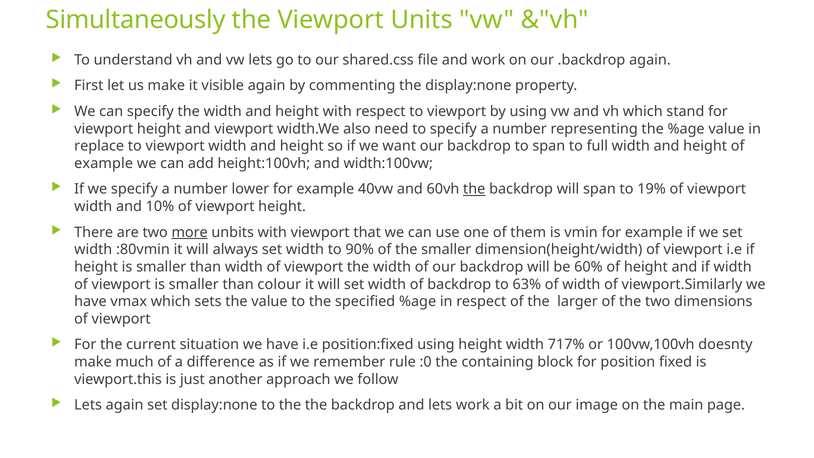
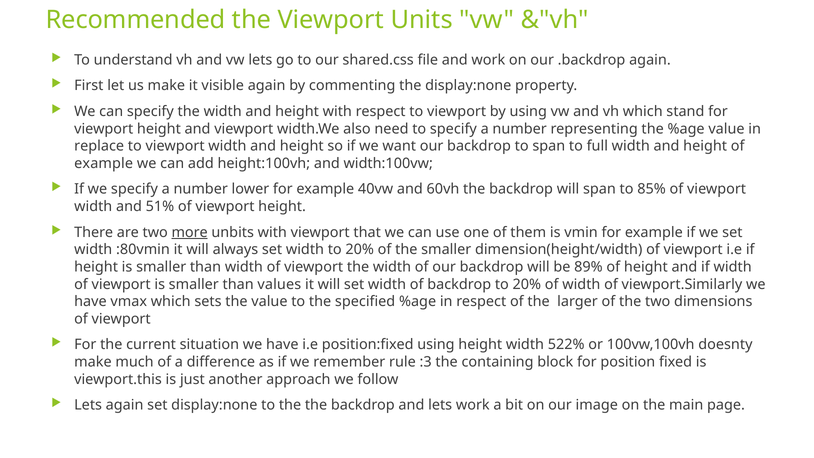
Simultaneously: Simultaneously -> Recommended (136, 20)
the underline: present -> none (474, 189)
19%: 19% -> 85% (652, 189)
10%: 10% -> 51% (160, 206)
width to 90%: 90% -> 20% (360, 250)
60%: 60% -> 89% (588, 267)
colour: colour -> values (279, 284)
backdrop to 63%: 63% -> 20% (527, 284)
717%: 717% -> 522% (566, 345)
:0: :0 -> :3 (426, 362)
